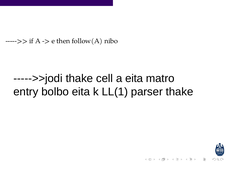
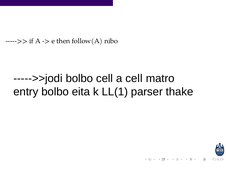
----->>jodi thake: thake -> bolbo (79, 79)
a eita: eita -> cell (134, 79)
